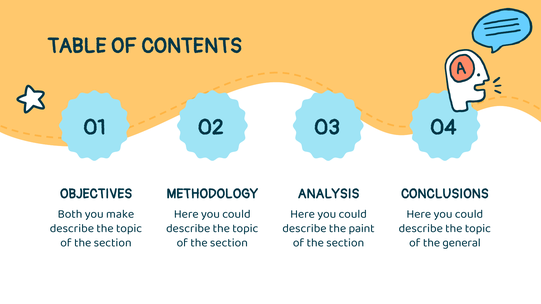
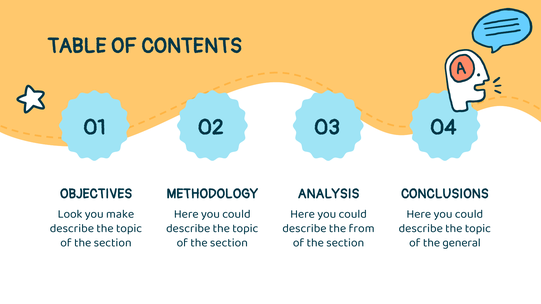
Both: Both -> Look (70, 214)
paint: paint -> from (362, 228)
